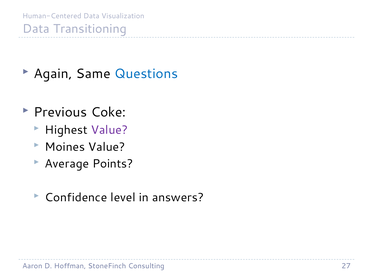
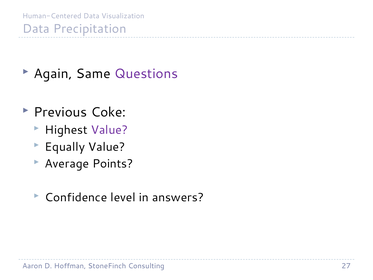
Transitioning: Transitioning -> Precipitation (90, 29)
Questions colour: blue -> purple (146, 74)
Moines: Moines -> Equally (65, 147)
